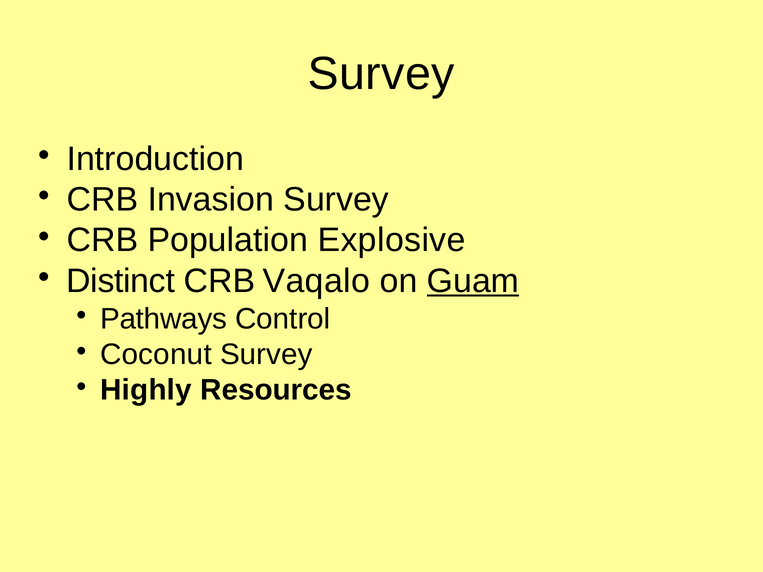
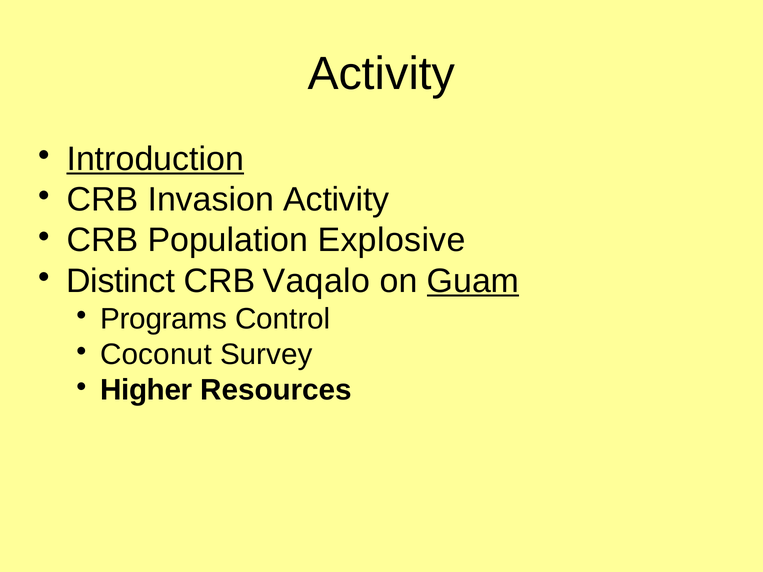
Survey: Survey -> Activity (381, 74)
Introduction underline: none -> present (155, 159)
Invasion Survey: Survey -> Activity (336, 200)
Pathways: Pathways -> Programs (164, 319)
Highly: Highly -> Higher (146, 390)
